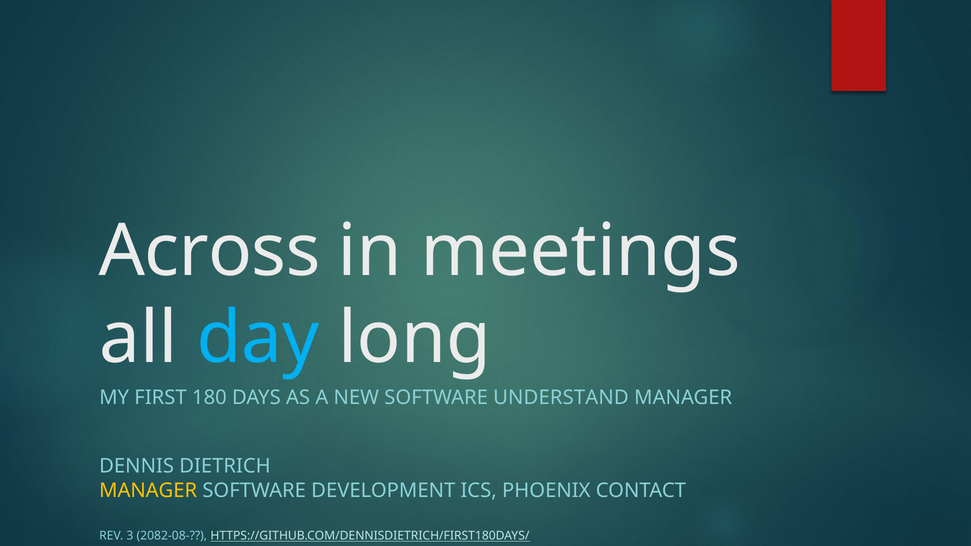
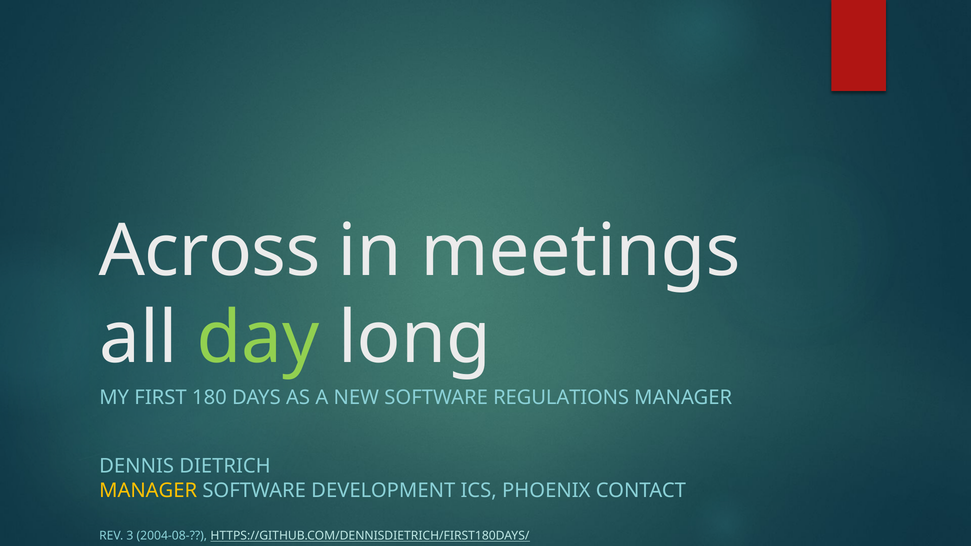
day colour: light blue -> light green (258, 338)
UNDERSTAND: UNDERSTAND -> REGULATIONS (561, 398)
2082-08-: 2082-08- -> 2004-08- (172, 536)
